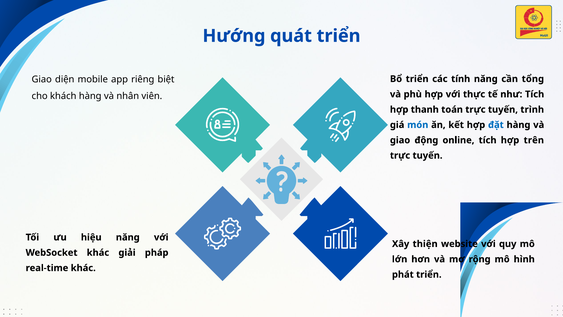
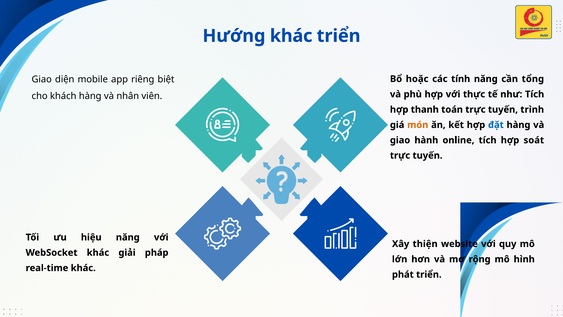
Hướng quát: quát -> khác (291, 36)
Bổ triển: triển -> hoặc (417, 79)
món colour: blue -> orange (418, 125)
động: động -> hành (426, 140)
trên: trên -> soát (534, 140)
